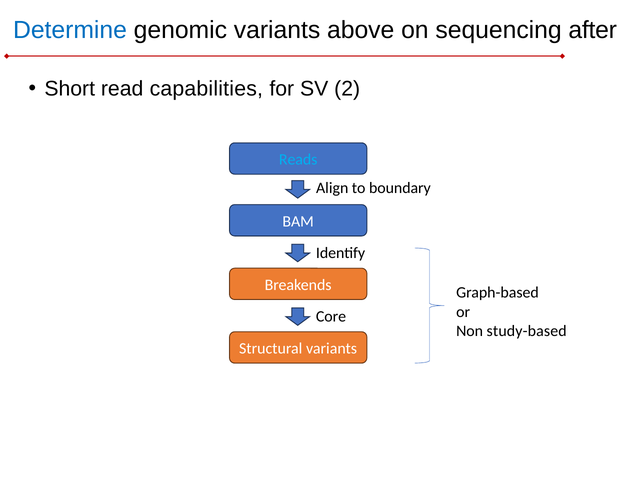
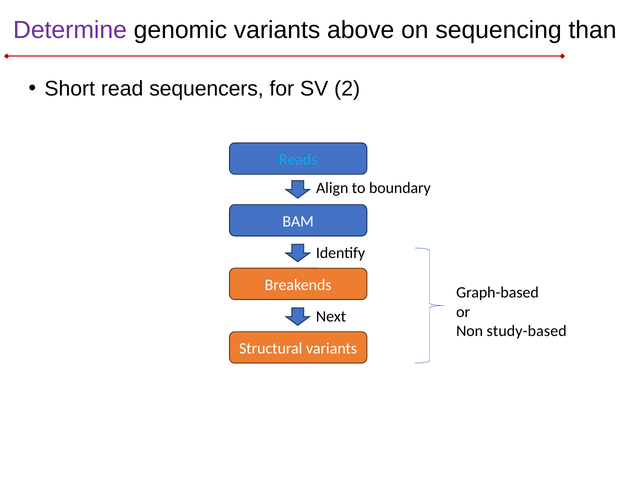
Determine colour: blue -> purple (70, 30)
after: after -> than (593, 30)
capabilities: capabilities -> sequencers (206, 89)
Core: Core -> Next (331, 317)
